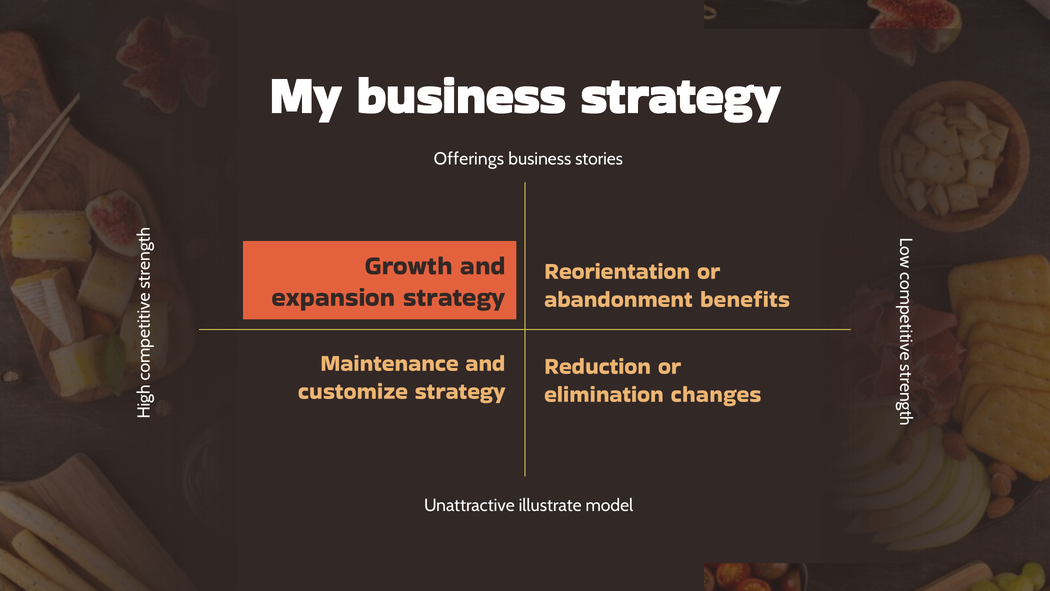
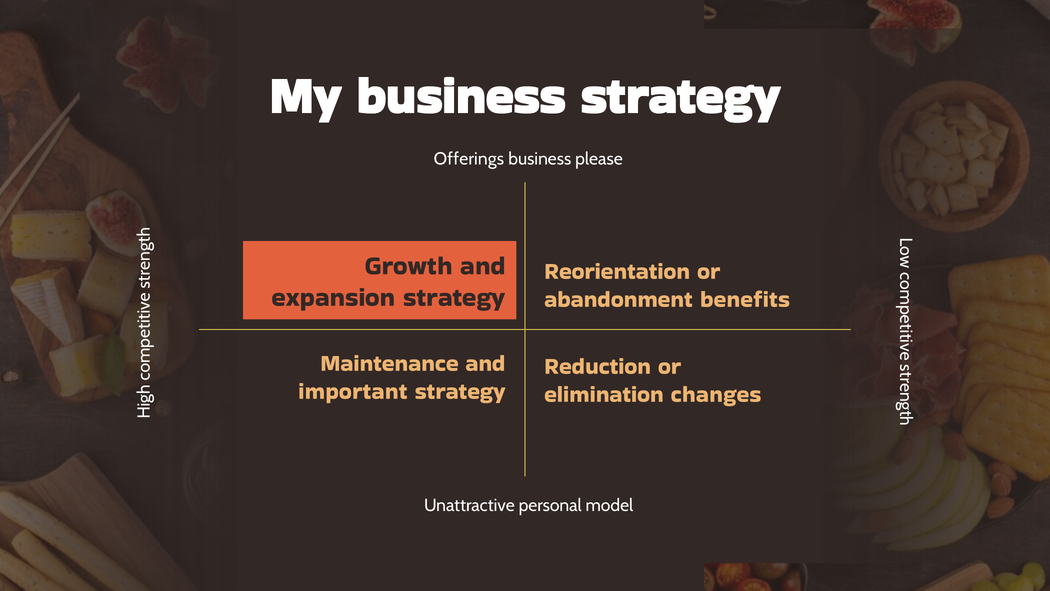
stories: stories -> please (599, 159)
customize: customize -> important (353, 391)
illustrate: illustrate -> personal (550, 505)
